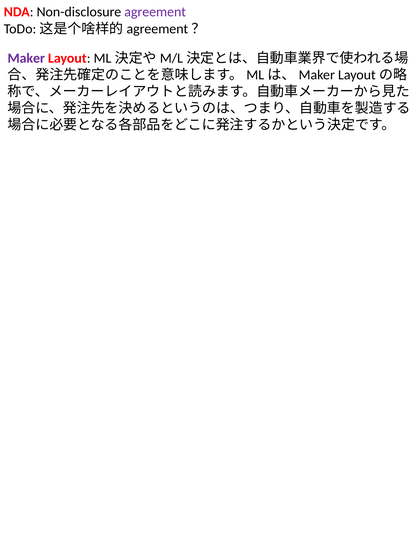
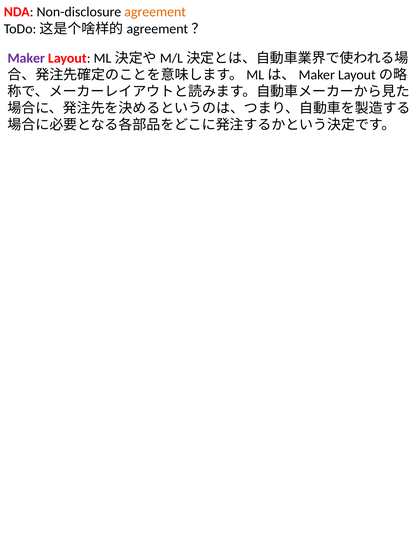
agreement colour: purple -> orange (155, 12)
